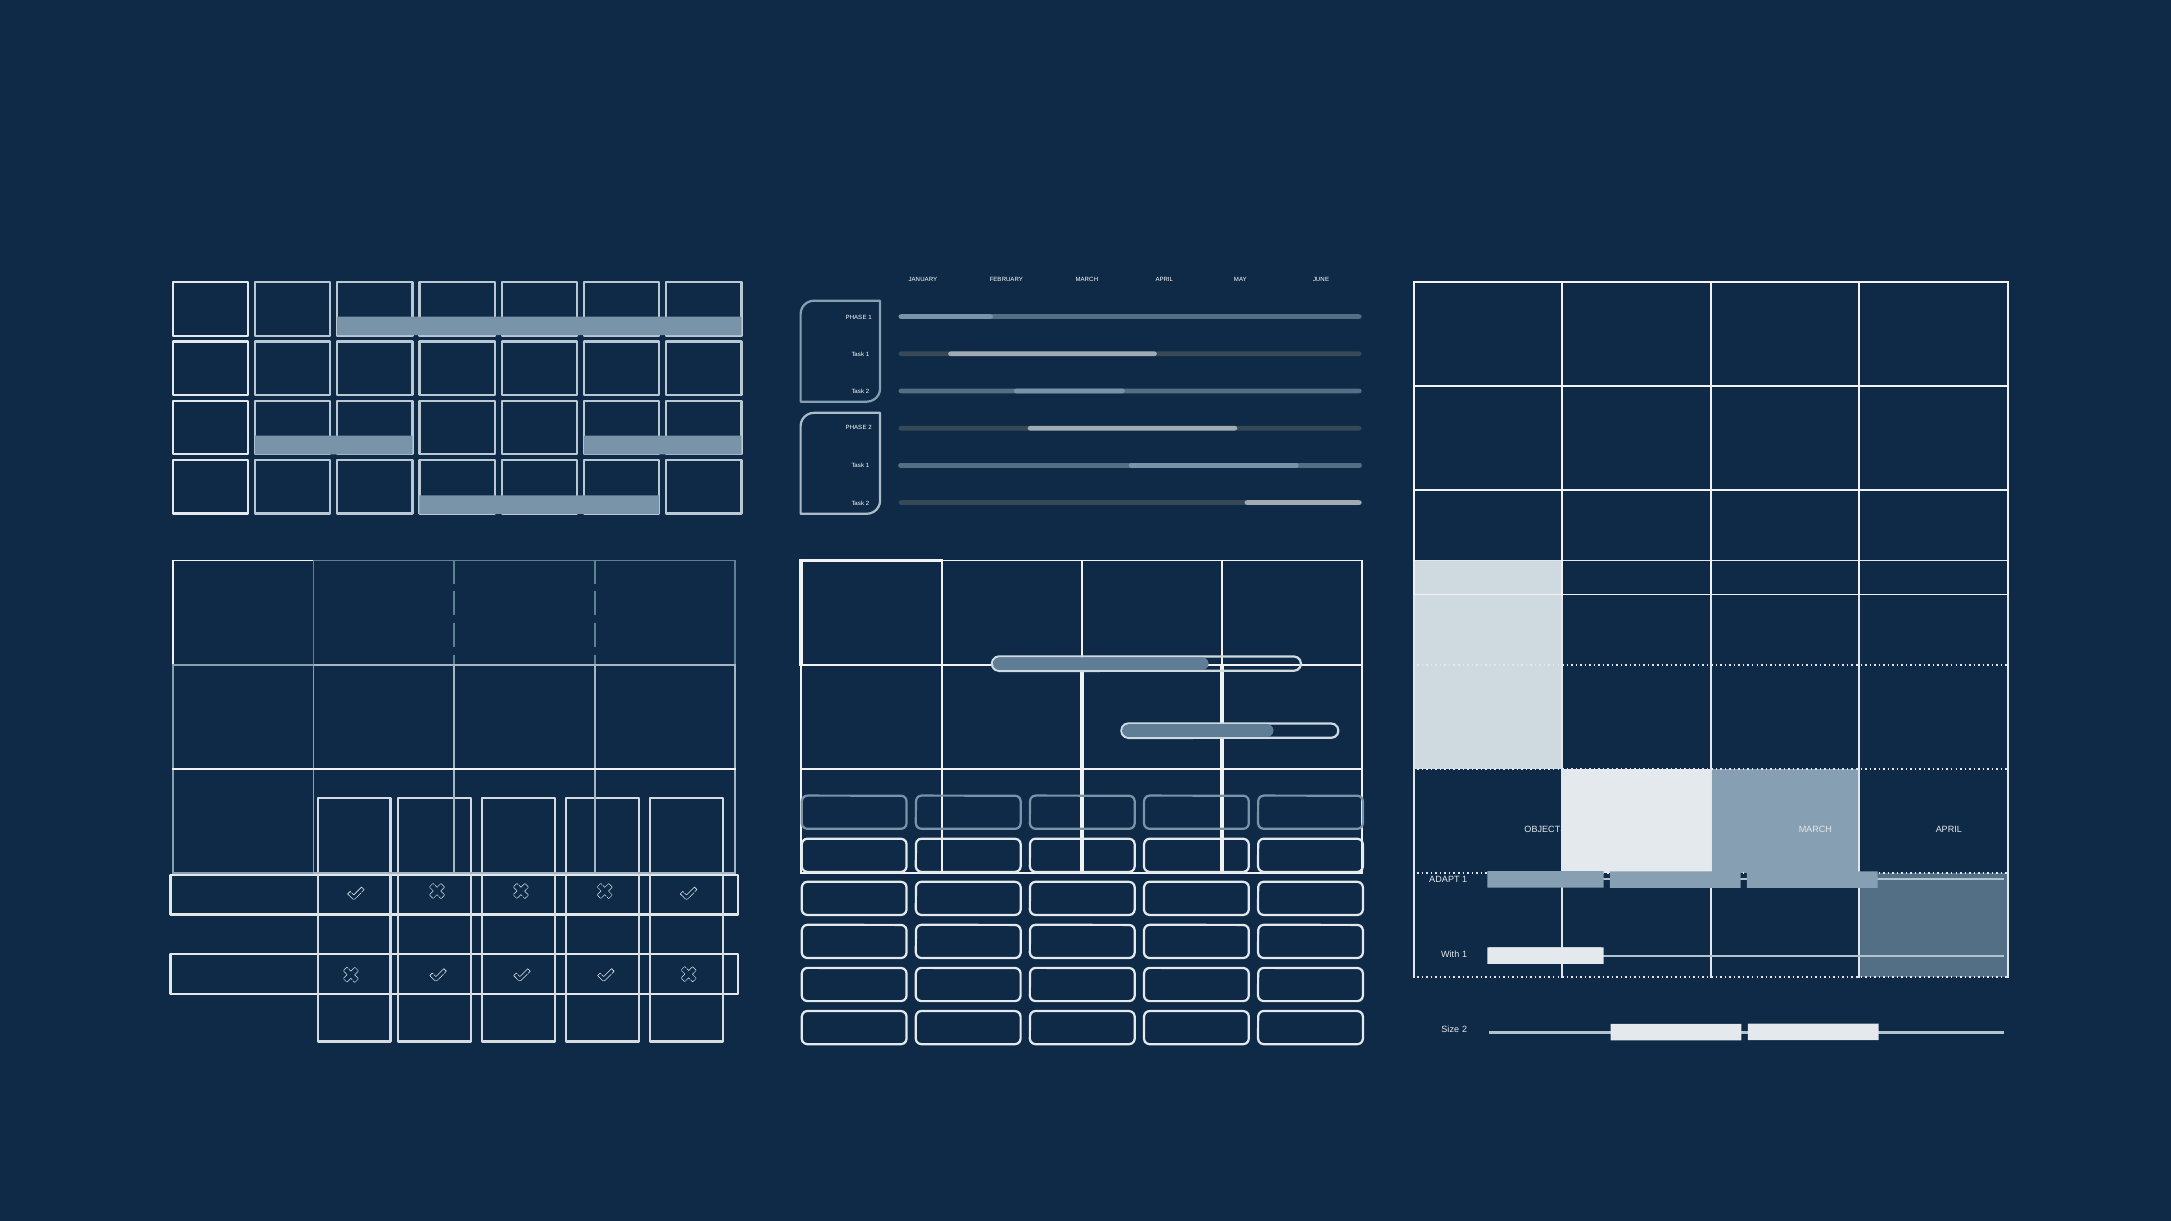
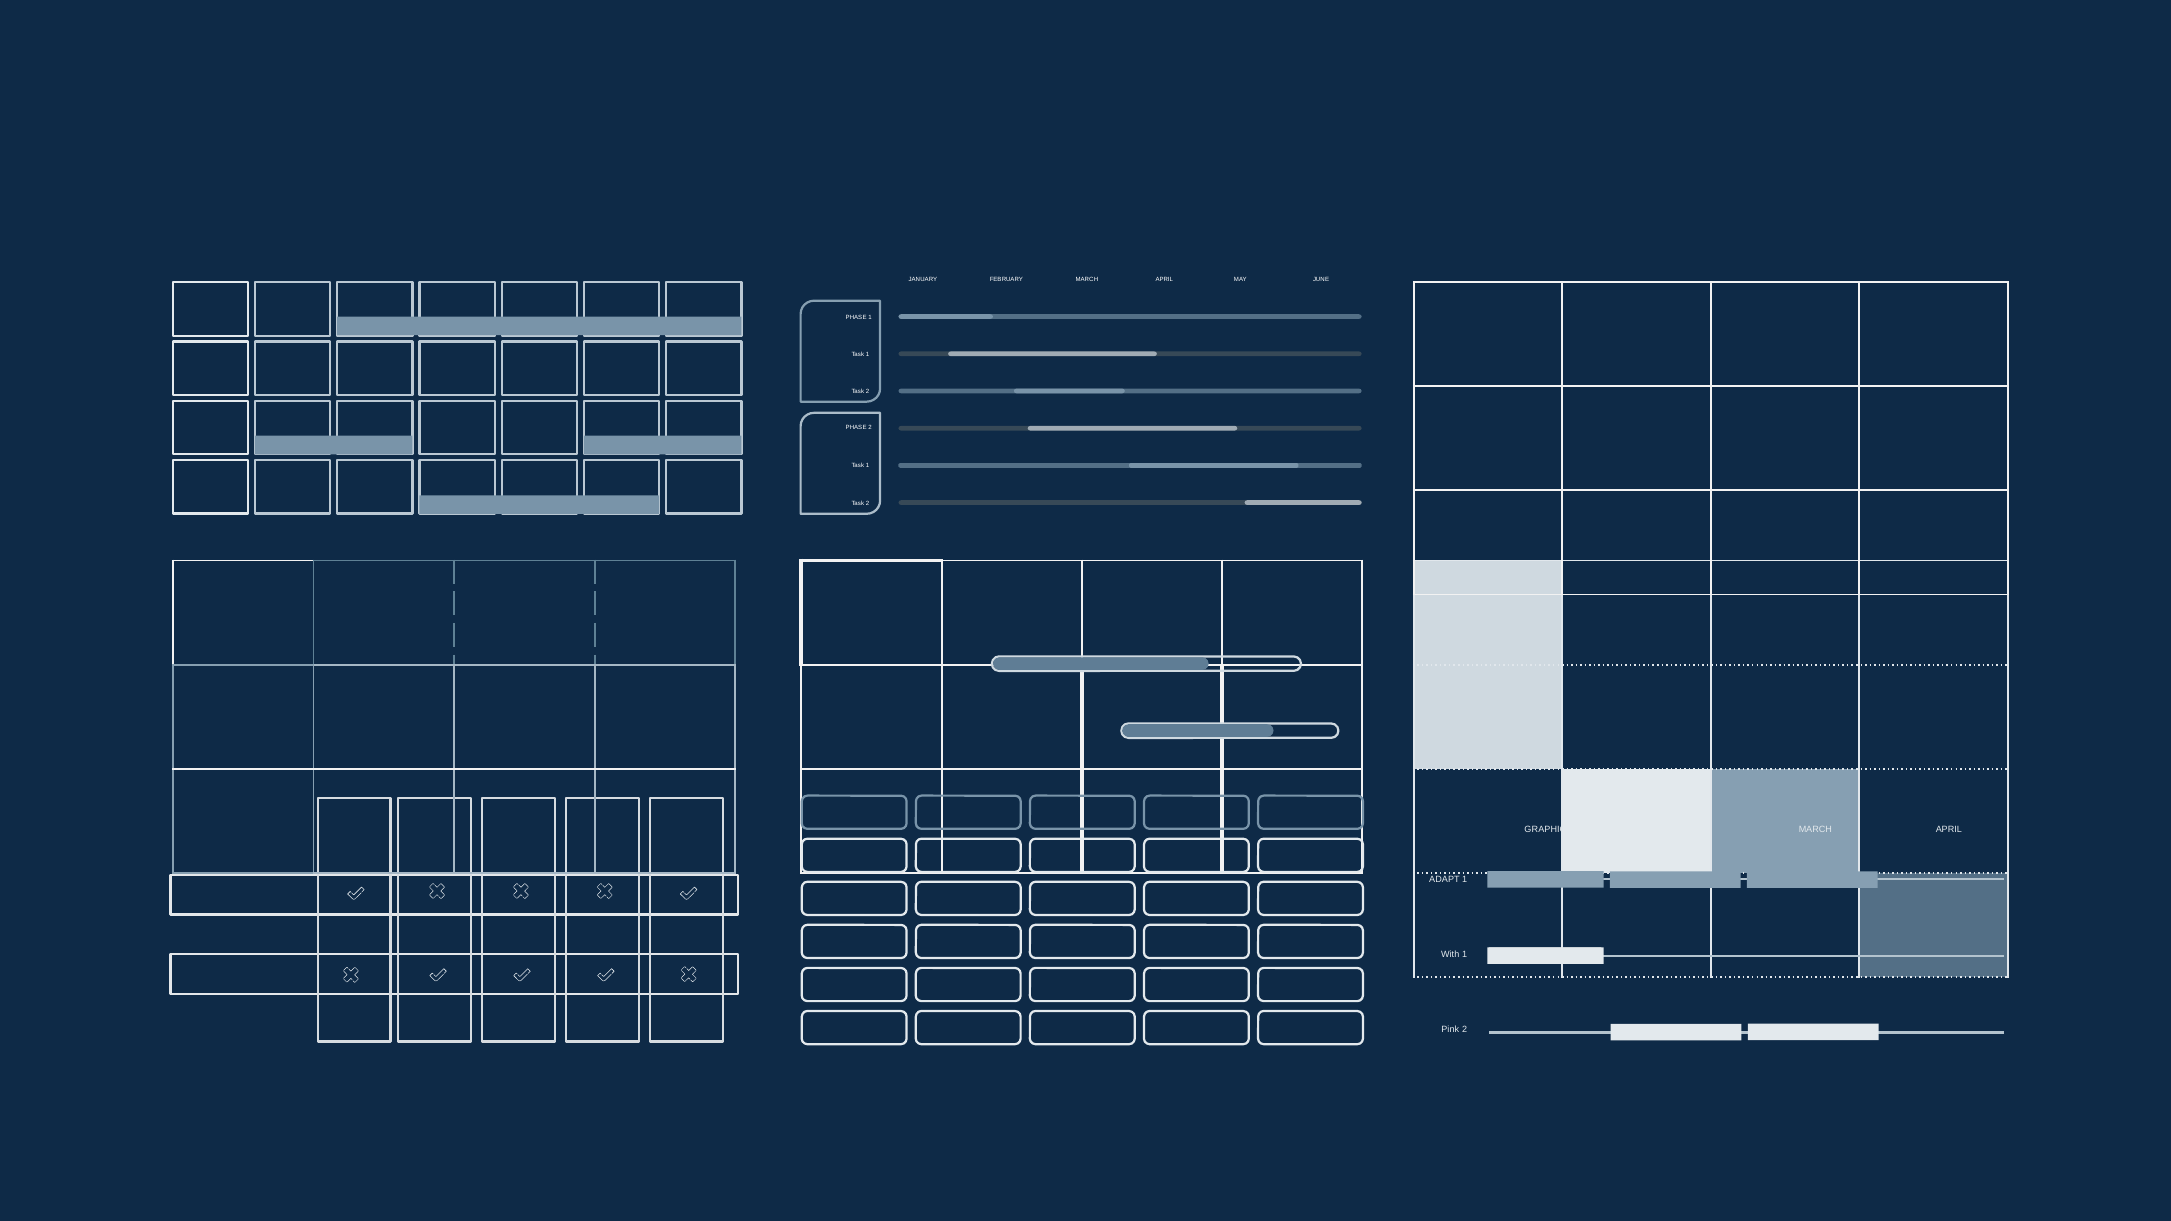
OBJECTS: OBJECTS -> GRAPHIC (1545, 830)
Size: Size -> Pink (1450, 1030)
